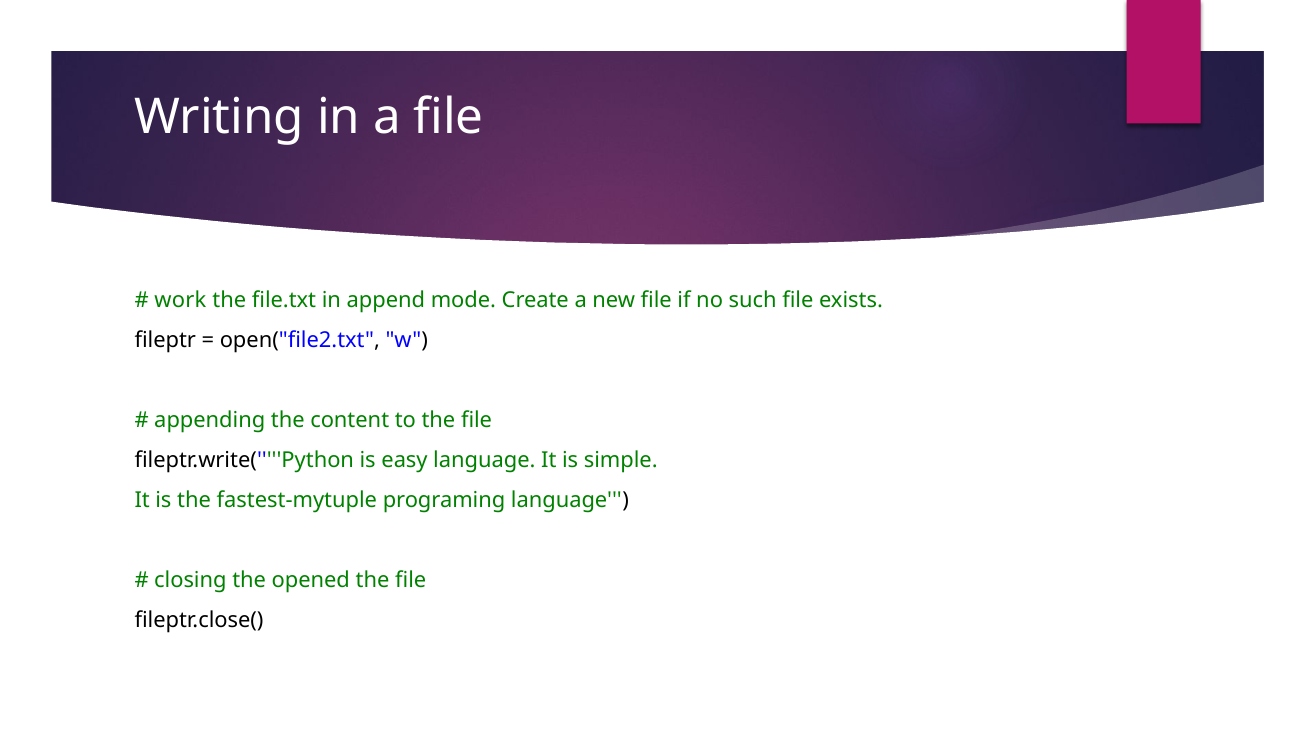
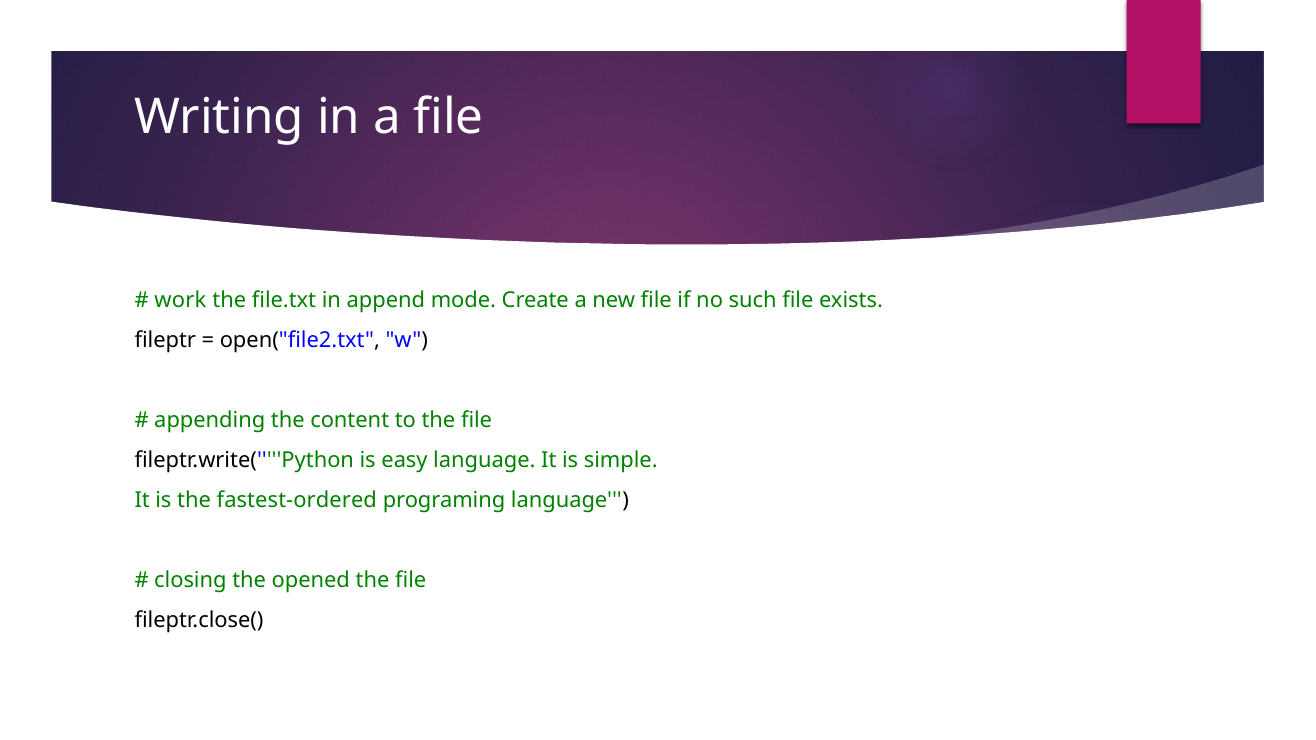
fastest-mytuple: fastest-mytuple -> fastest-ordered (297, 501)
